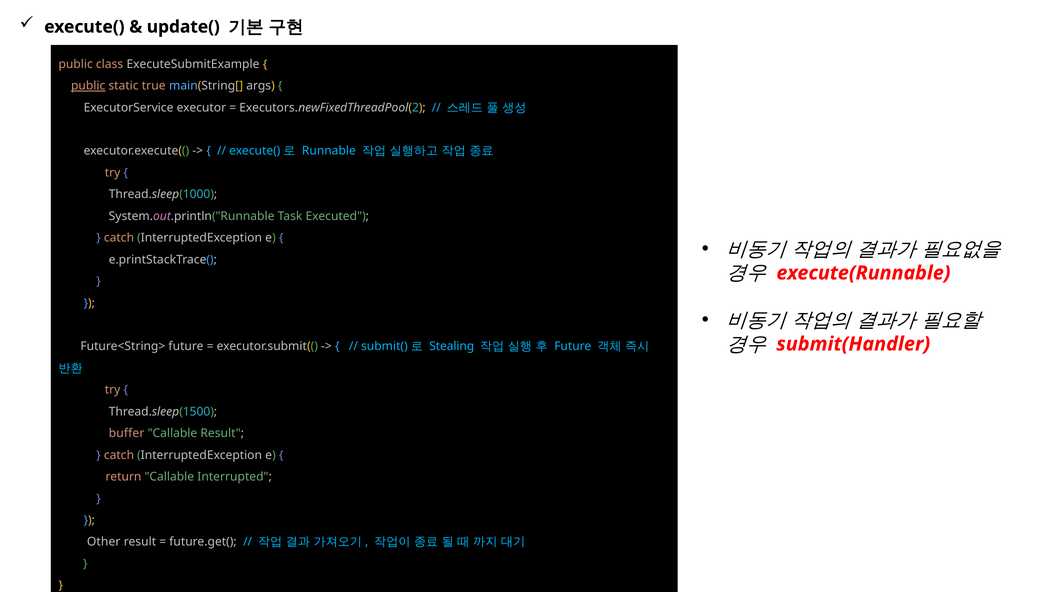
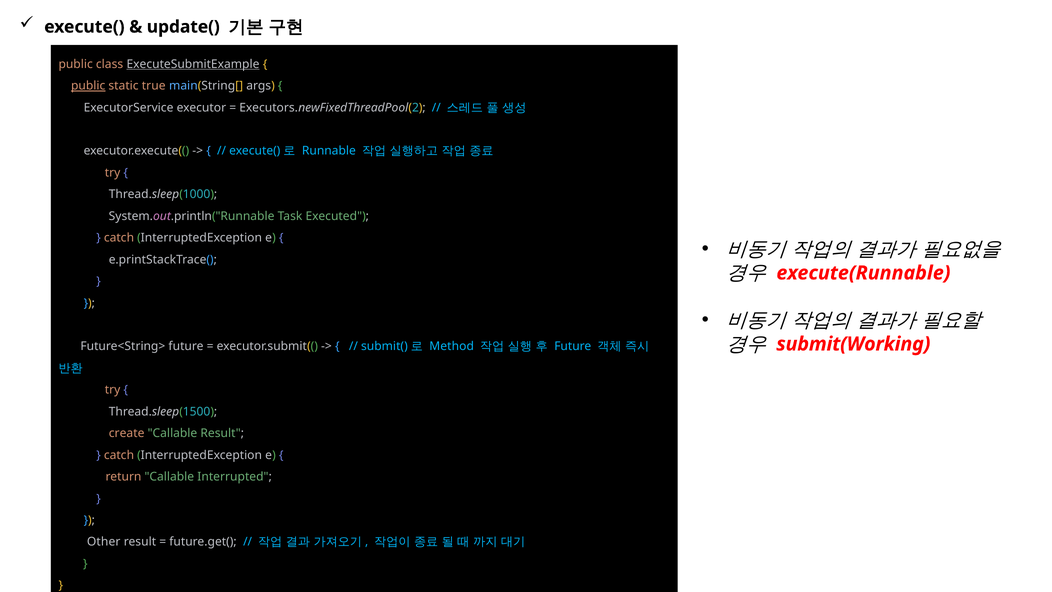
ExecuteSubmitExample underline: none -> present (193, 64)
submit(Handler: submit(Handler -> submit(Working (853, 344)
Stealing: Stealing -> Method (452, 346)
buffer: buffer -> create (127, 433)
